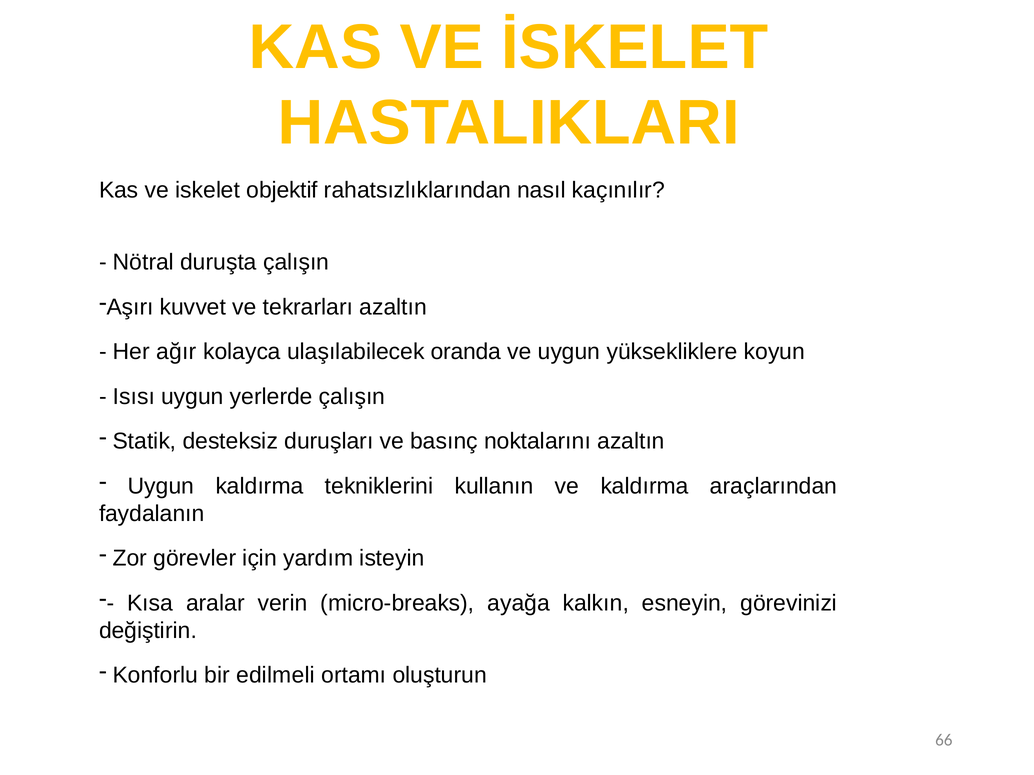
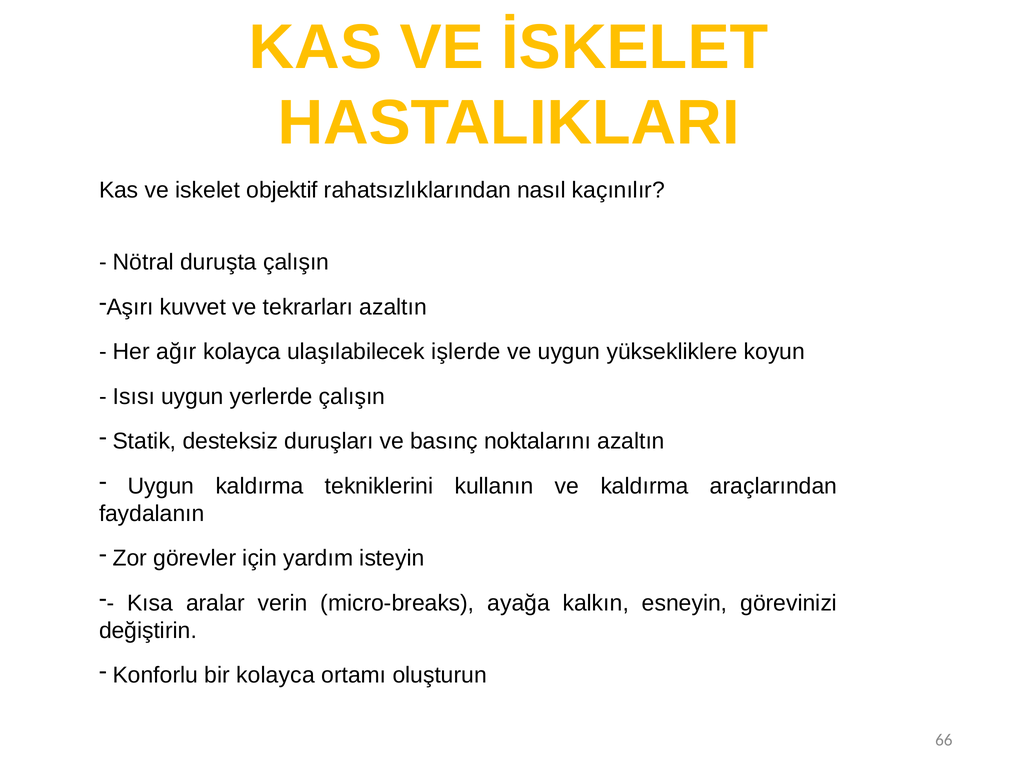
oranda: oranda -> işlerde (466, 352)
bir edilmeli: edilmeli -> kolayca (276, 676)
